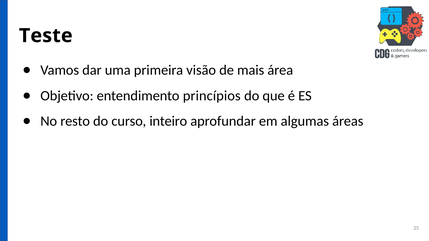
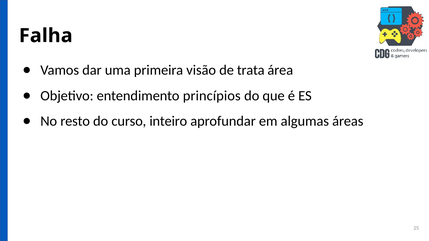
Teste: Teste -> Falha (46, 36)
mais: mais -> trata (251, 70)
